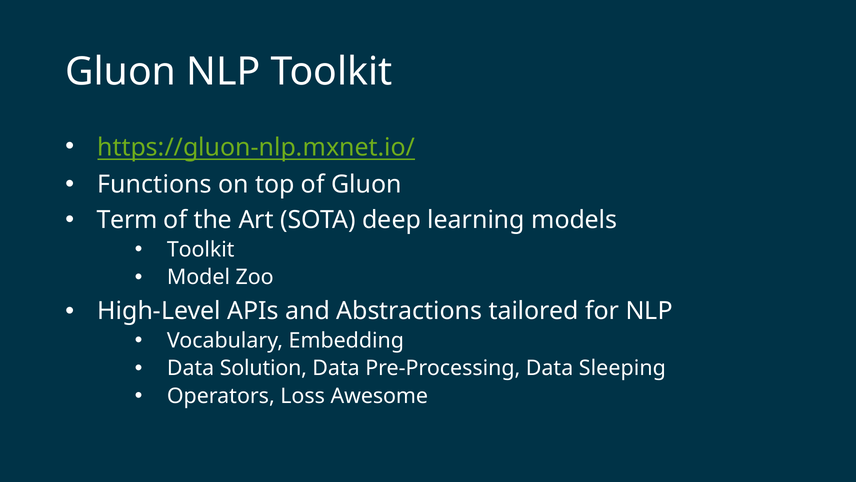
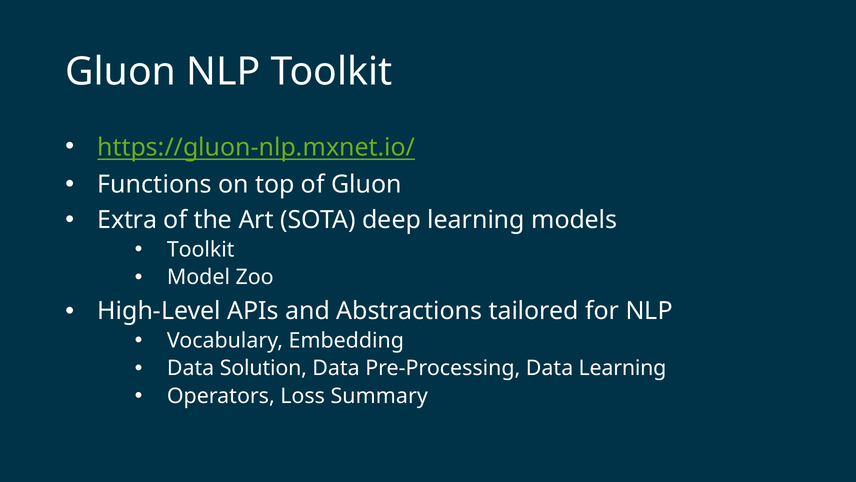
Term: Term -> Extra (127, 220)
Data Sleeping: Sleeping -> Learning (622, 368)
Awesome: Awesome -> Summary (379, 396)
